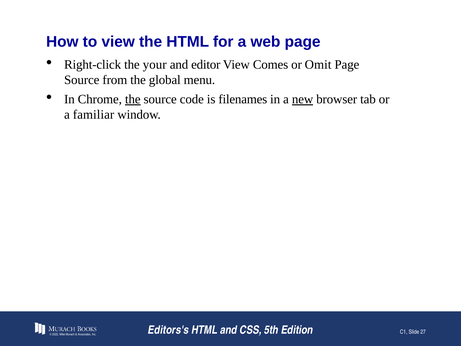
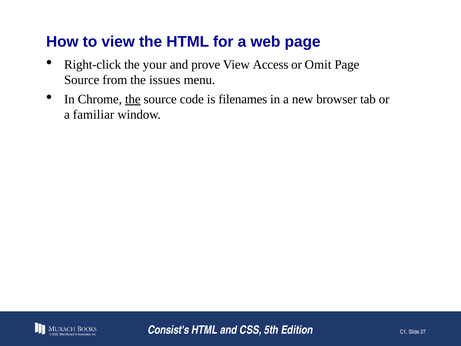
editor: editor -> prove (206, 65)
Comes: Comes -> Access (271, 65)
global: global -> issues (165, 80)
new underline: present -> none (303, 99)
Editors's: Editors's -> Consist's (168, 330)
